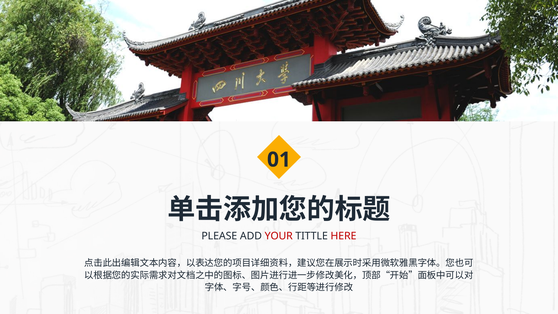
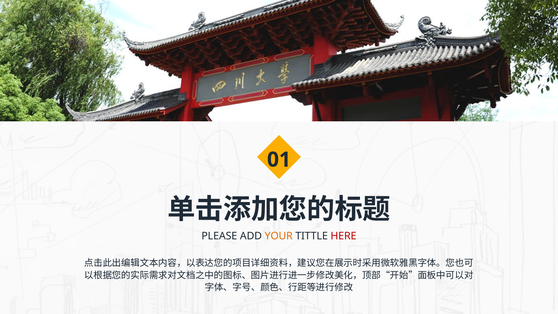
YOUR colour: red -> orange (279, 236)
